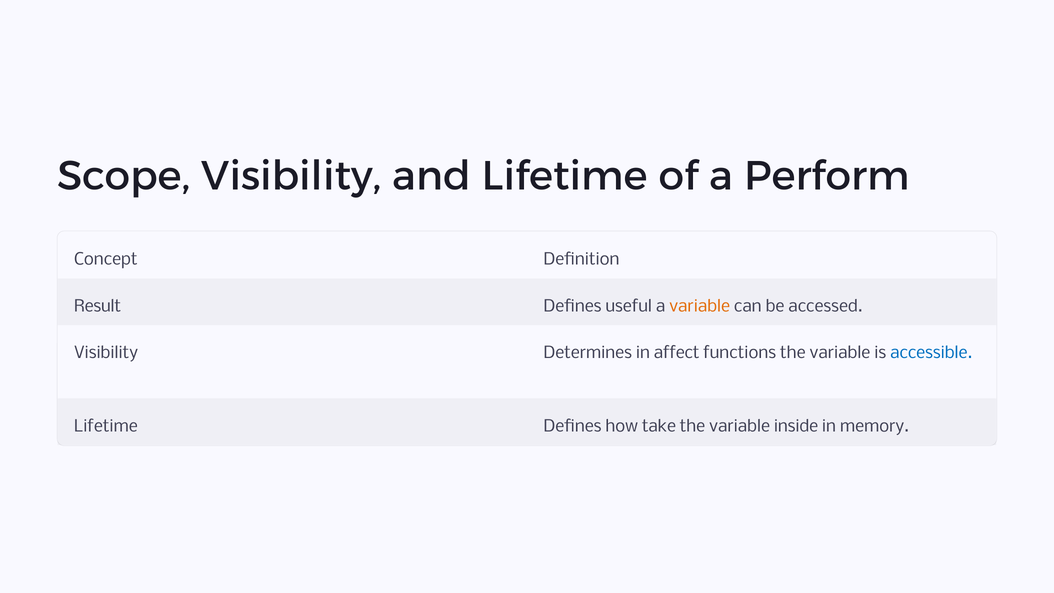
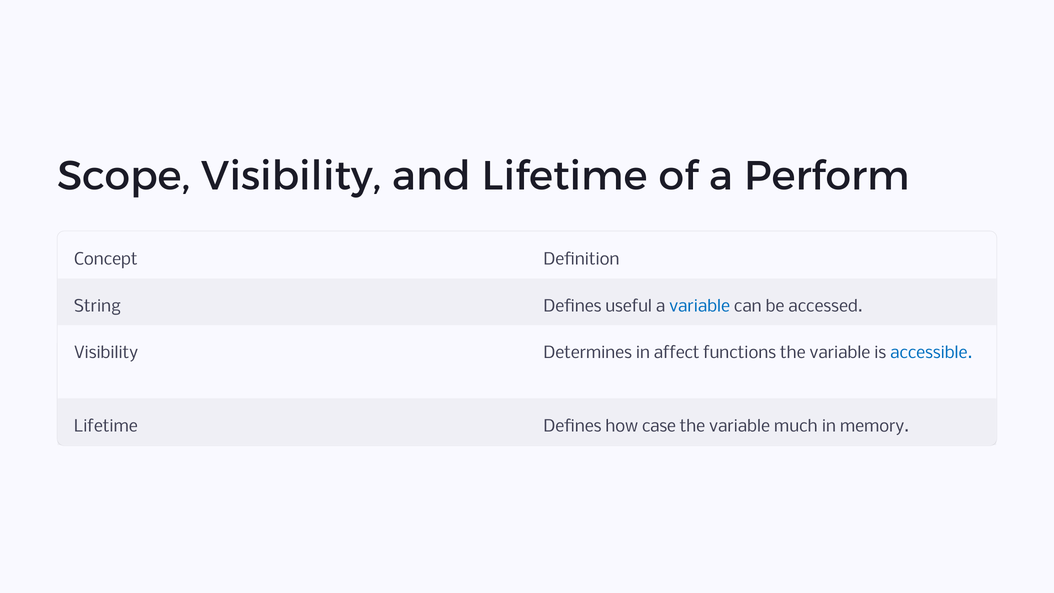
Result: Result -> String (97, 306)
variable colour: orange -> blue (700, 306)
take: take -> case (659, 426)
inside: inside -> much (796, 426)
